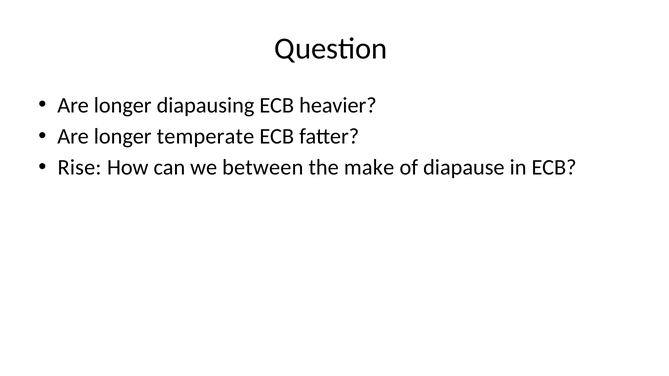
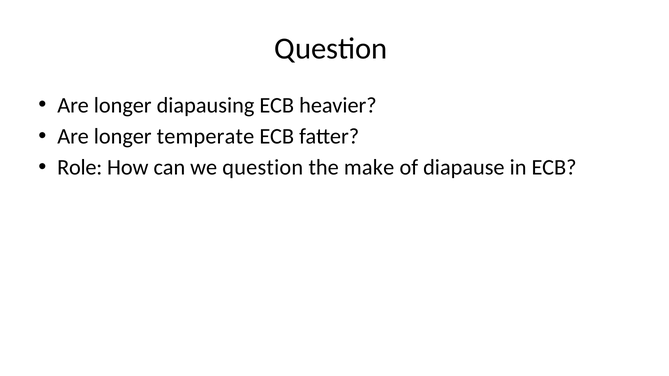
Rise: Rise -> Role (80, 168)
we between: between -> question (263, 168)
